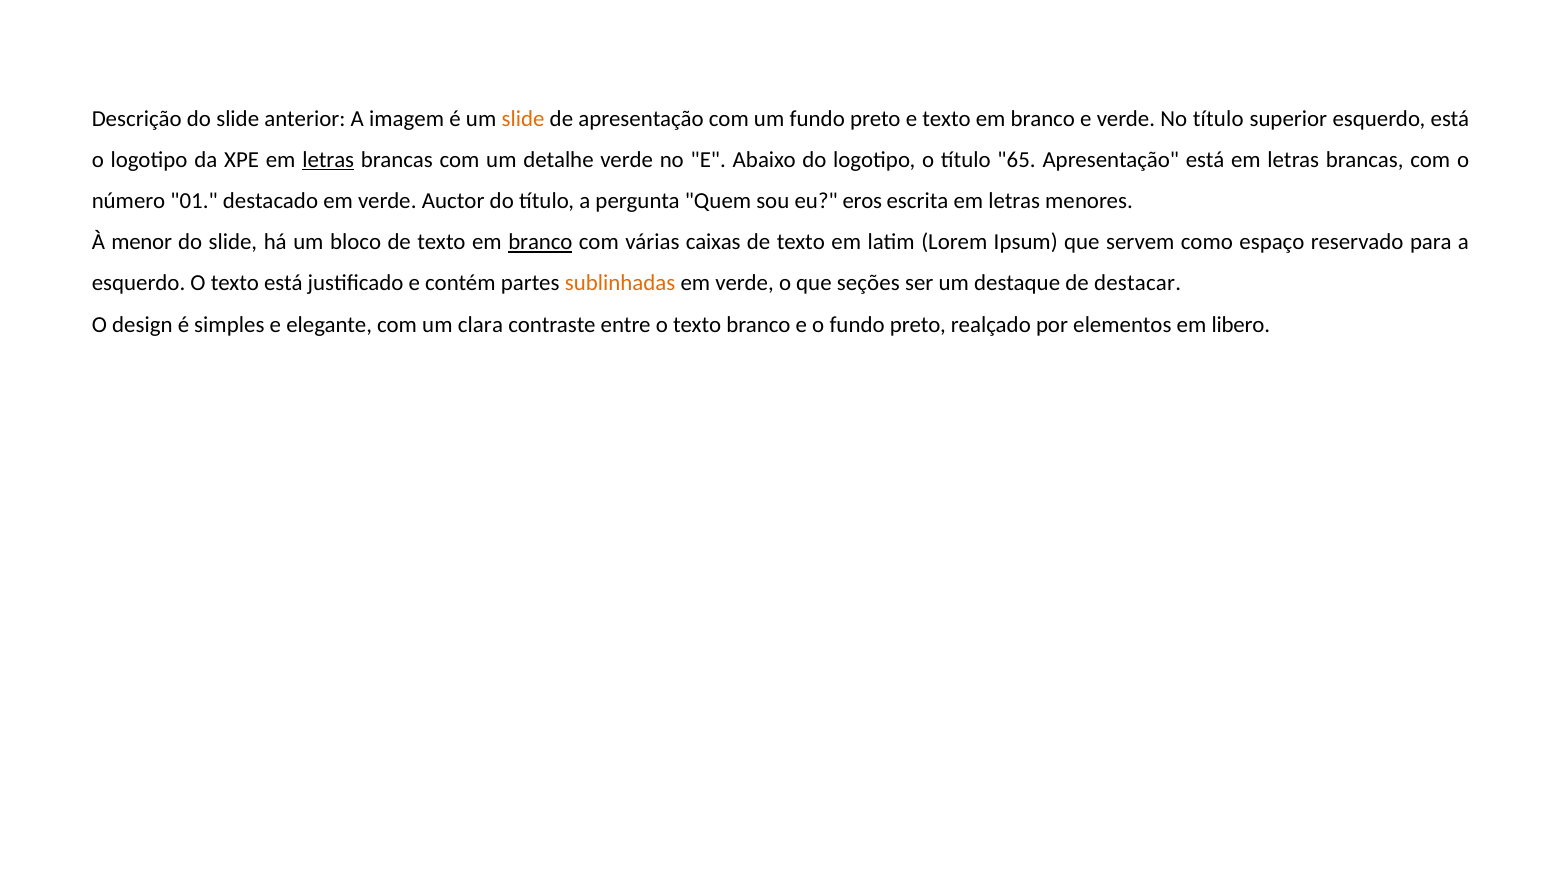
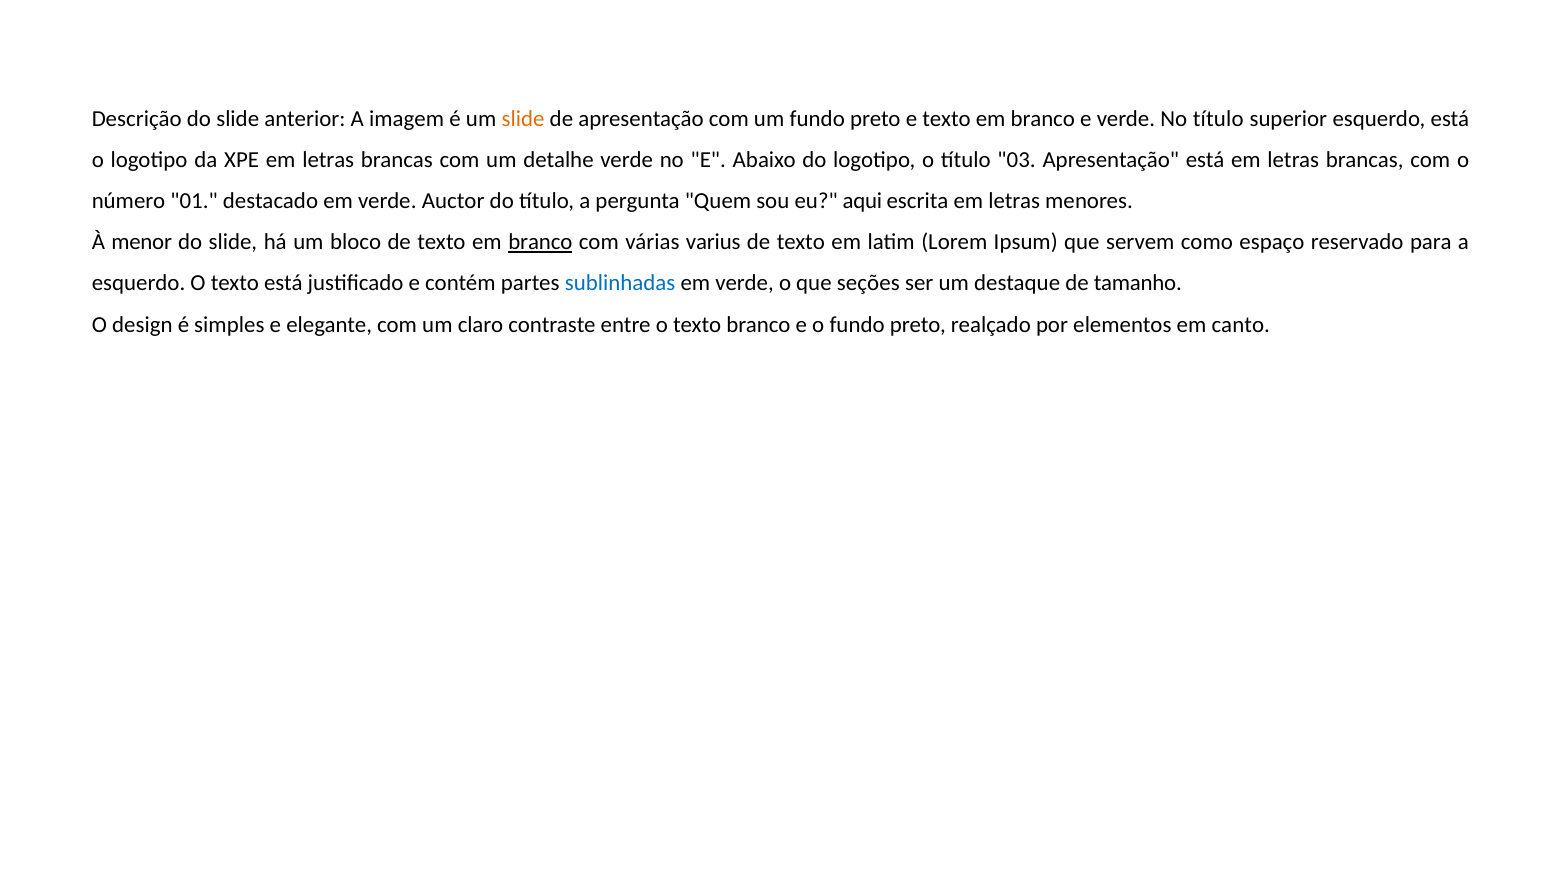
letras underline: present -> none (328, 160)
65: 65 -> 03 (1017, 160)
eros: eros -> aqui (862, 201)
caixas: caixas -> varius (713, 242)
sublinhadas colour: orange -> blue (620, 283)
destacar: destacar -> tamanho (1138, 283)
clara: clara -> claro (481, 325)
libero: libero -> canto (1241, 325)
